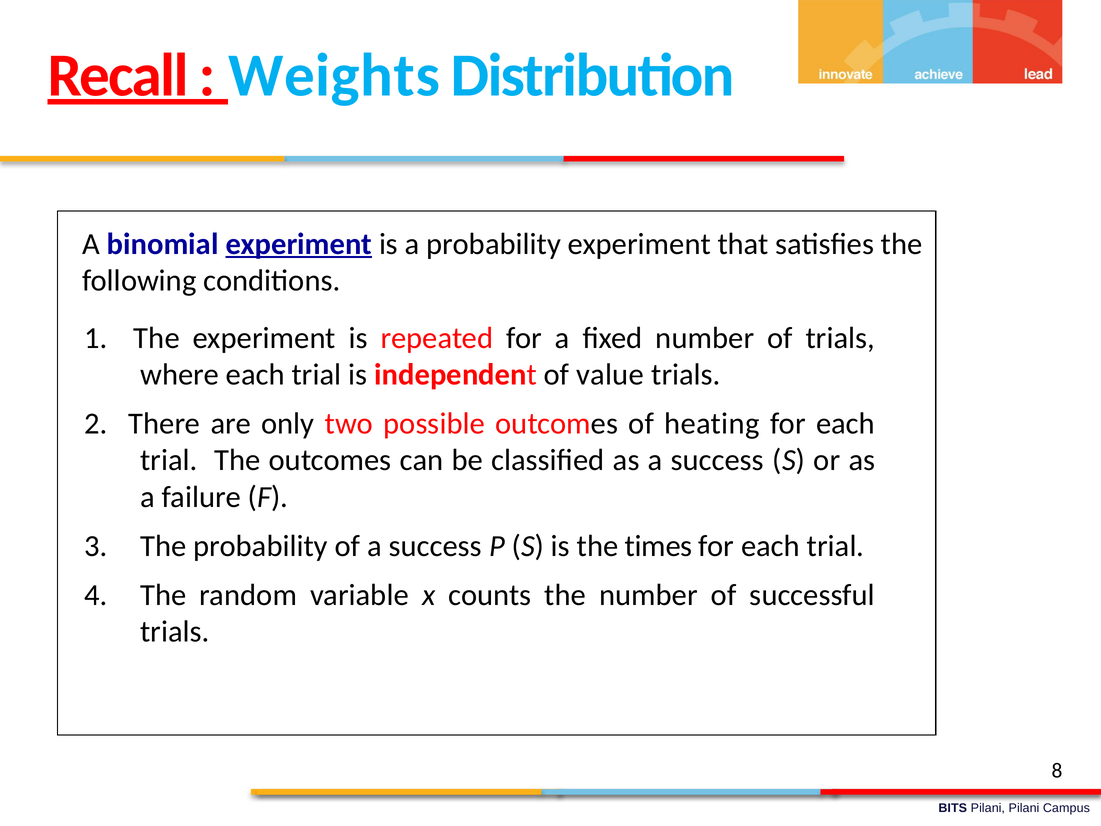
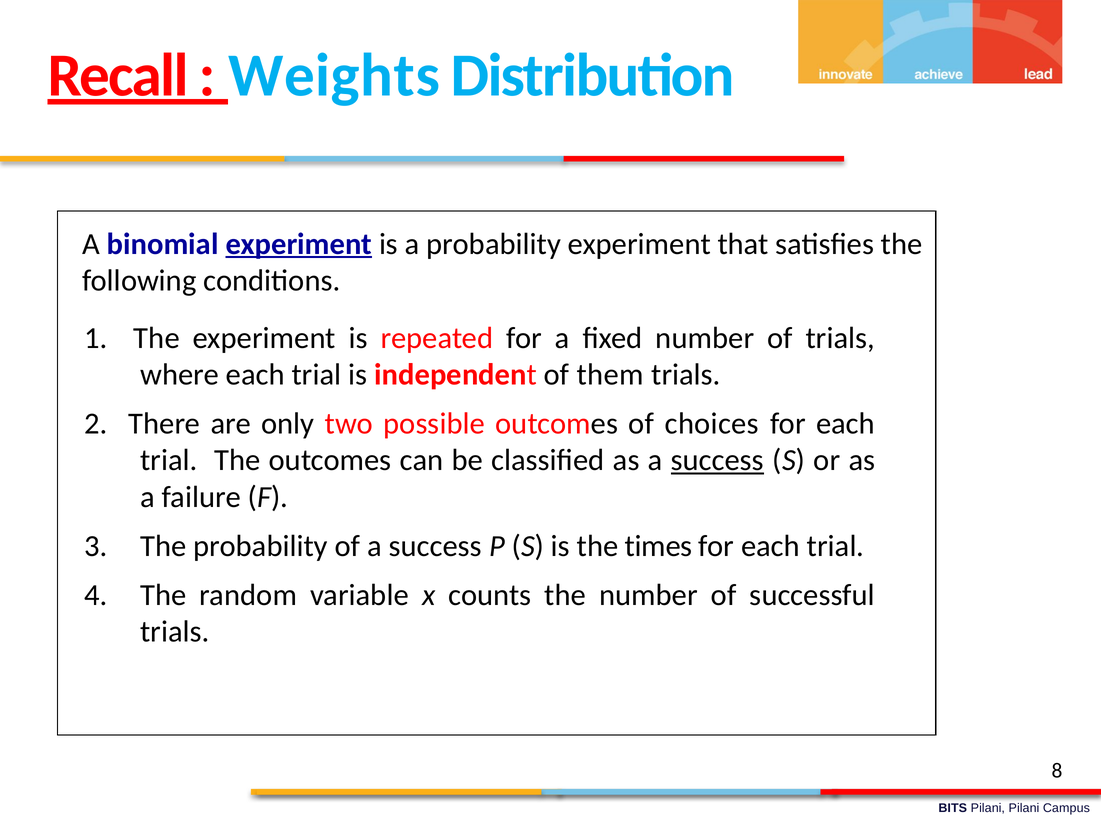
value: value -> them (610, 375)
heating: heating -> choices (712, 423)
success underline: none -> present (717, 460)
